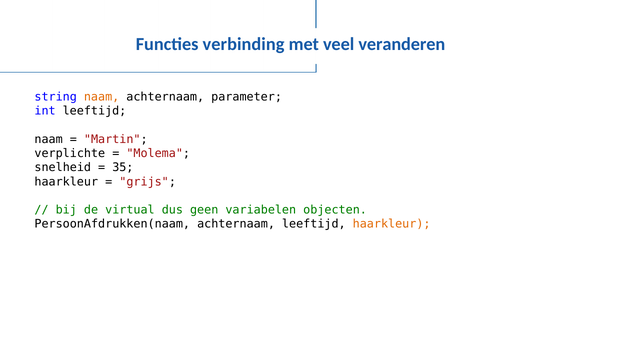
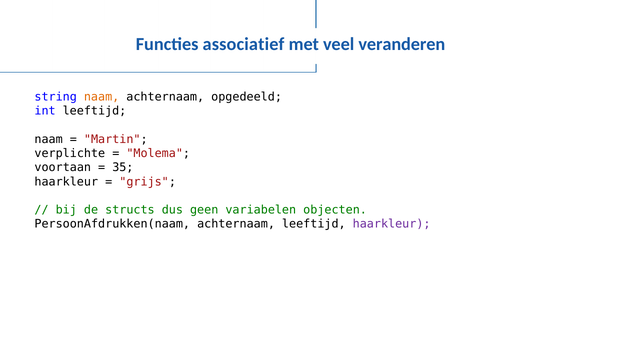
verbinding: verbinding -> associatief (243, 44)
parameter: parameter -> opgedeeld (247, 97)
snelheid: snelheid -> voortaan (63, 167)
virtual: virtual -> structs (130, 210)
haarkleur colour: orange -> purple (392, 224)
